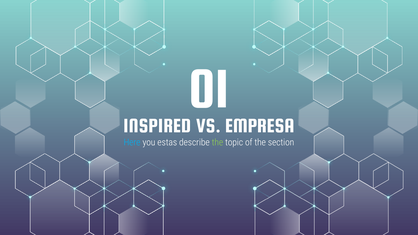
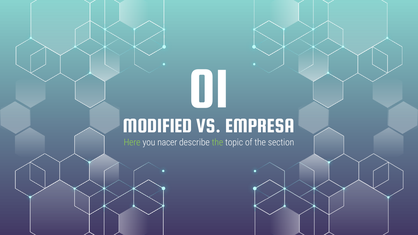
INSPIRED: INSPIRED -> MODIFIED (158, 126)
Here colour: light blue -> light green (132, 143)
estas: estas -> nacer (167, 143)
